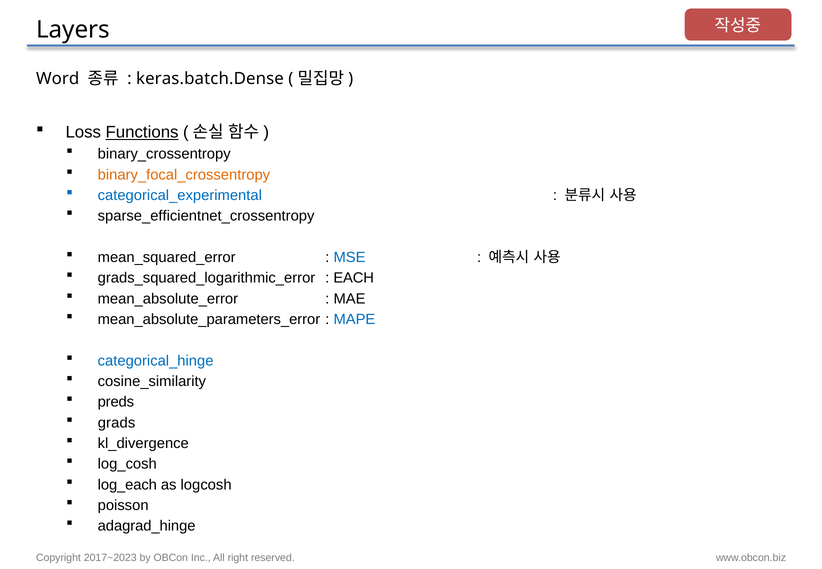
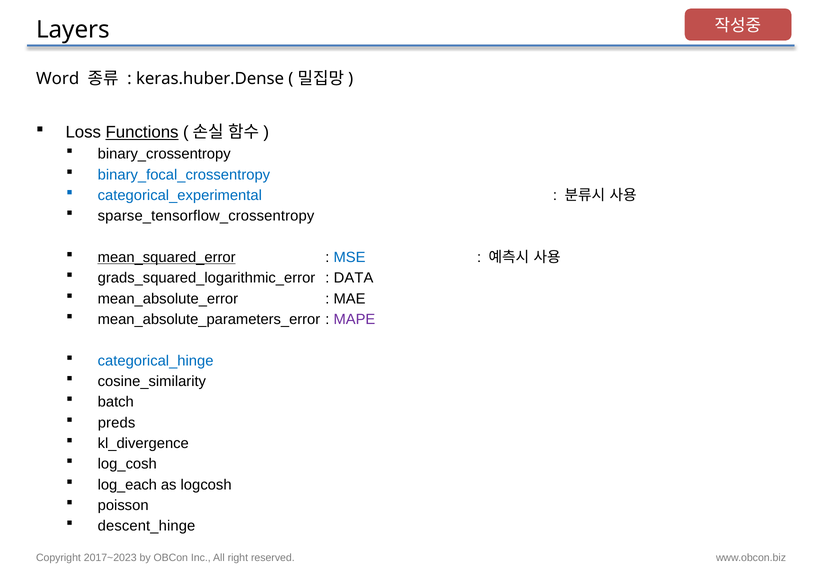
keras.batch.Dense: keras.batch.Dense -> keras.huber.Dense (210, 78)
binary_focal_crossentropy colour: orange -> blue (184, 175)
sparse_efficientnet_crossentropy: sparse_efficientnet_crossentropy -> sparse_tensorflow_crossentropy (206, 216)
mean_squared_error underline: none -> present (167, 257)
EACH: EACH -> DATA (354, 278)
MAPE colour: blue -> purple (354, 319)
preds: preds -> batch (116, 402)
grads: grads -> preds (117, 423)
adagrad_hinge: adagrad_hinge -> descent_hinge (147, 526)
